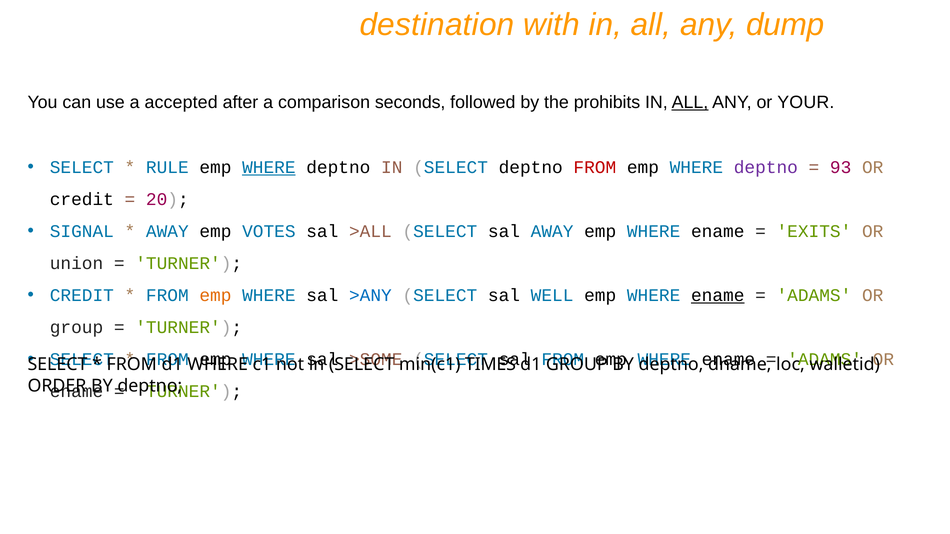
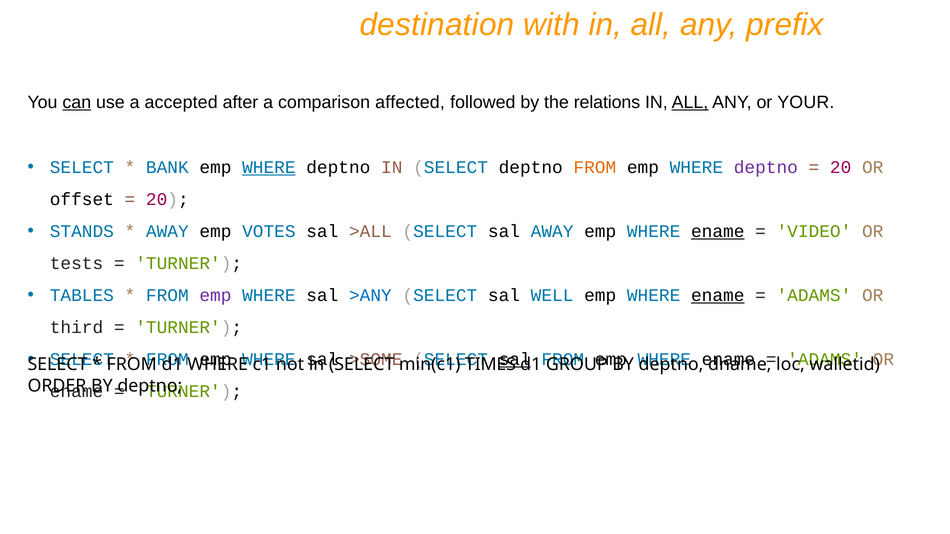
dump: dump -> prefix (785, 25)
can underline: none -> present (77, 102)
seconds: seconds -> affected (410, 102)
prohibits: prohibits -> relations (607, 102)
RULE: RULE -> BANK (167, 167)
FROM colour: red -> orange (595, 167)
93: 93 -> 20 (841, 167)
credit: credit -> offset (82, 199)
SIGNAL: SIGNAL -> STANDS (82, 232)
ename underline: none -> present (718, 232)
EXITS: EXITS -> VIDEO (814, 232)
union: union -> tests (77, 264)
CREDIT: CREDIT -> TABLES (82, 296)
emp colour: orange -> purple (215, 296)
group: group -> third (77, 328)
sal underline: none -> present (515, 360)
